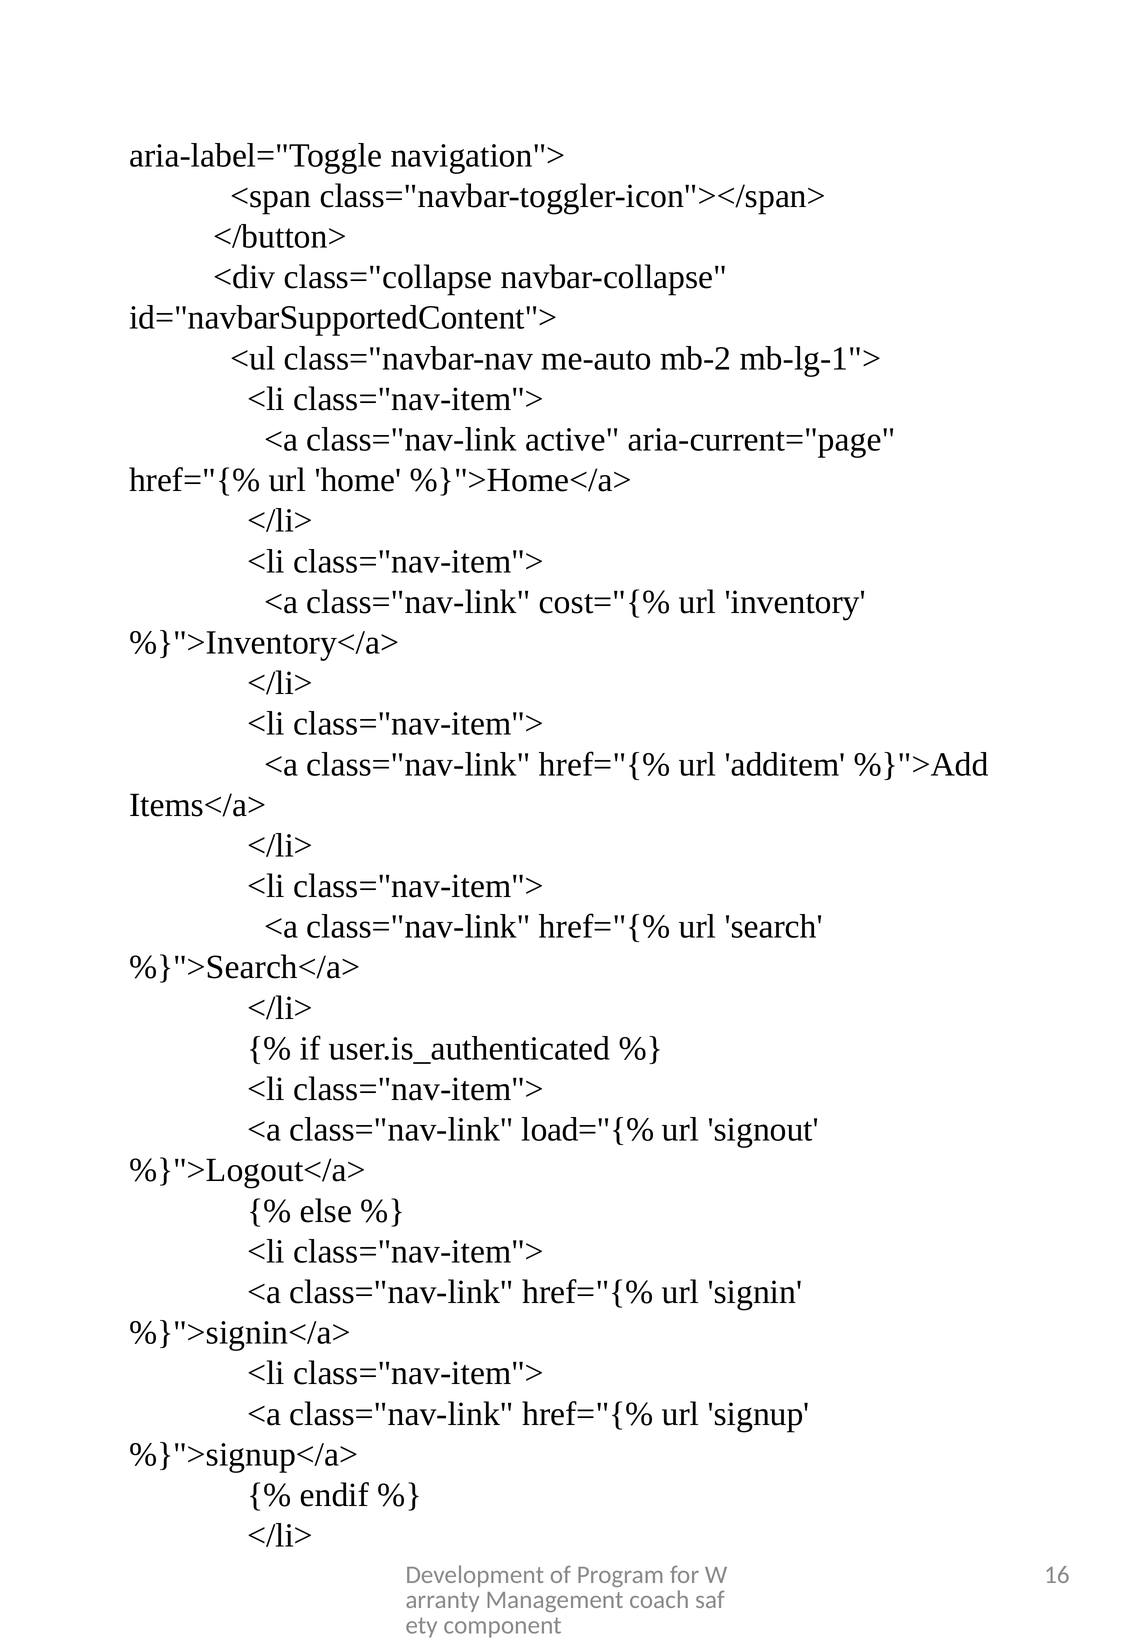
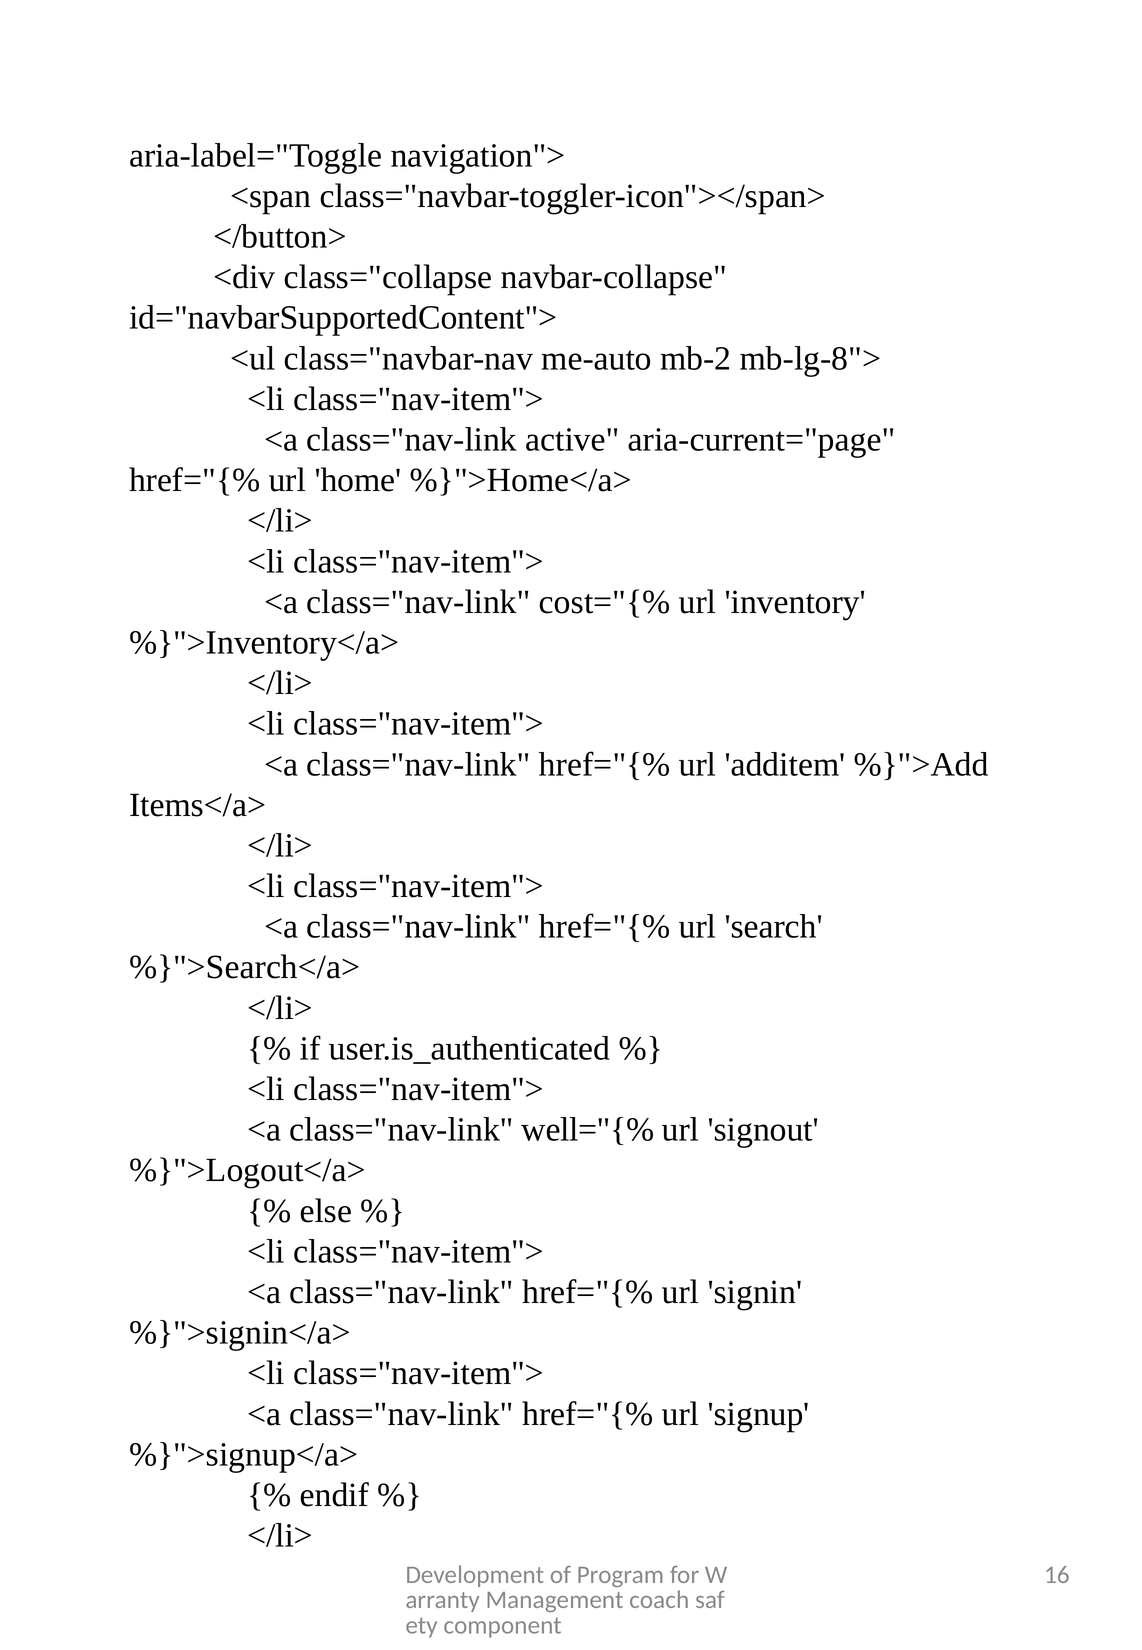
mb-lg-1">: mb-lg-1"> -> mb-lg-8"> (810, 358)
load="{%: load="{% -> well="{% (588, 1129)
